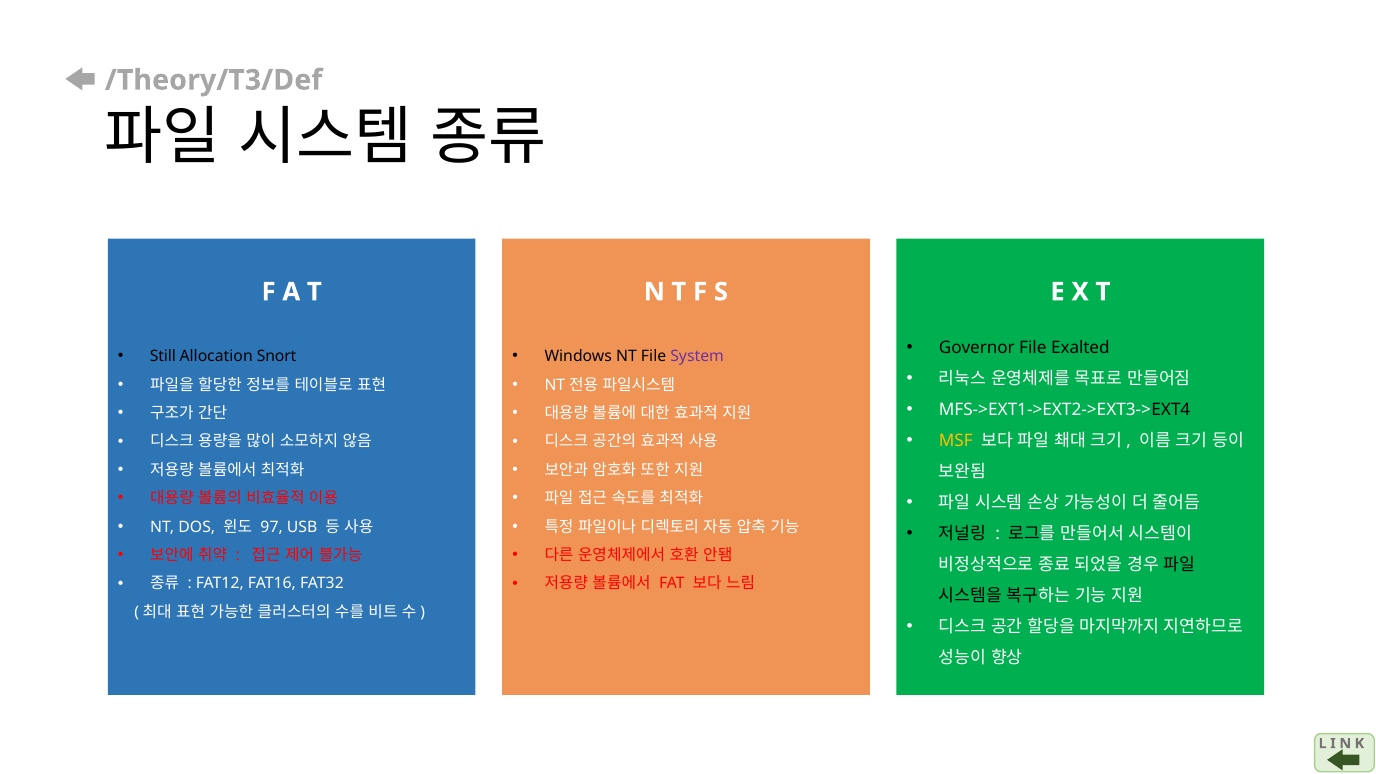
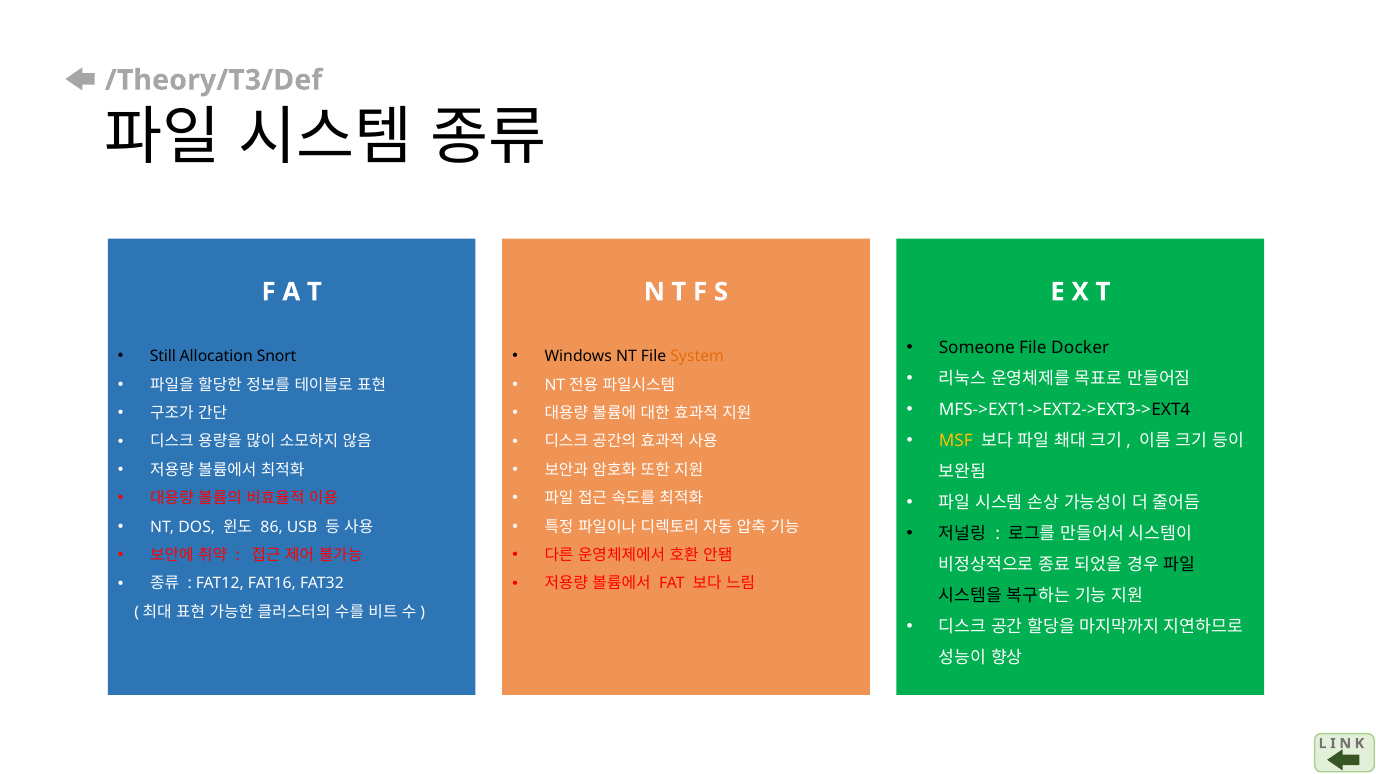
Governor: Governor -> Someone (977, 348)
Exalted: Exalted -> Docker (1080, 348)
System colour: purple -> orange (697, 357)
97: 97 -> 86 (272, 527)
